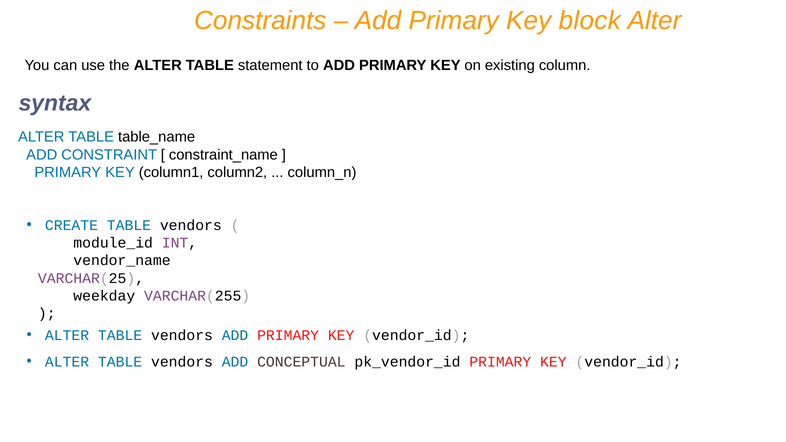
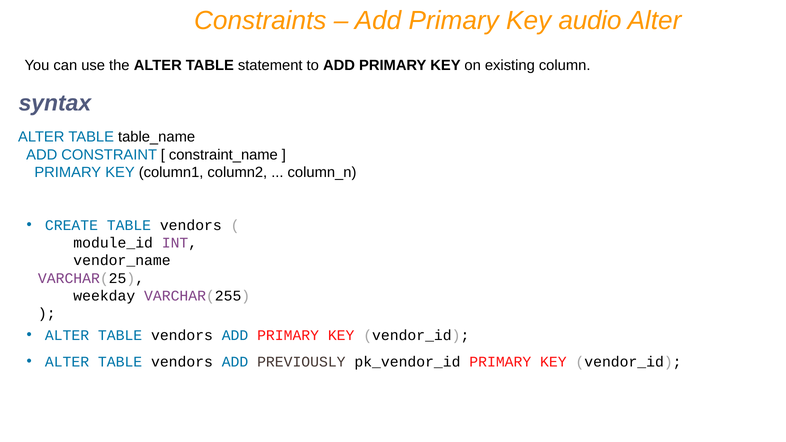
block: block -> audio (590, 20)
CONCEPTUAL: CONCEPTUAL -> PREVIOUSLY (301, 362)
